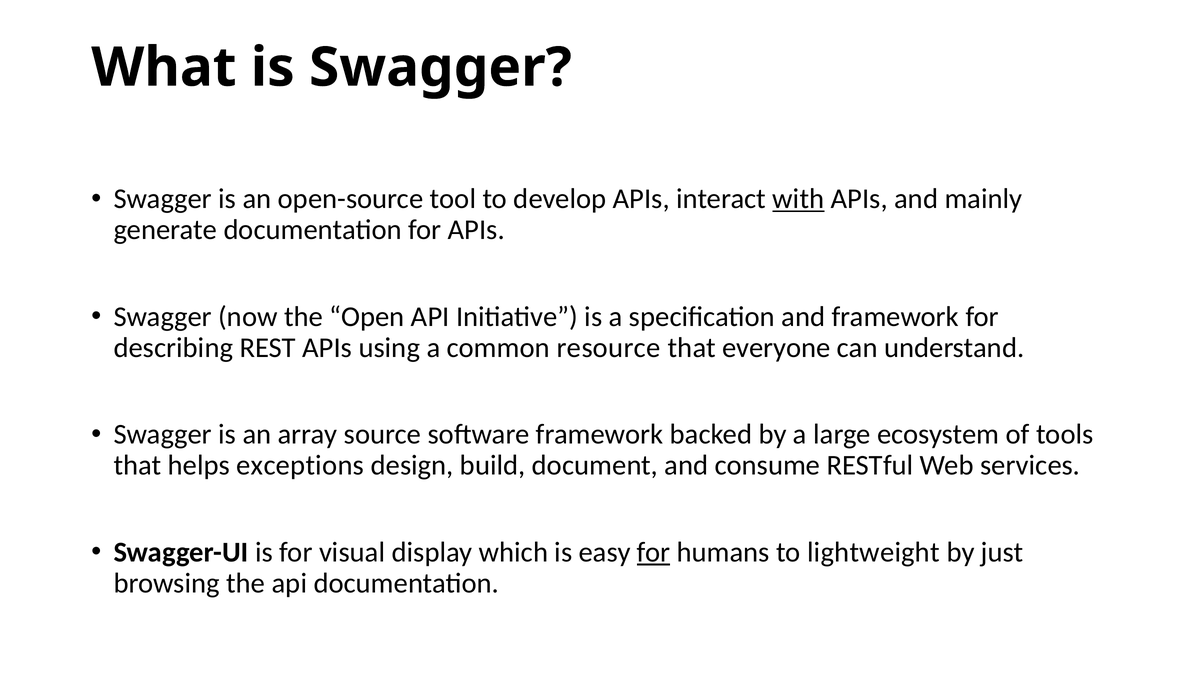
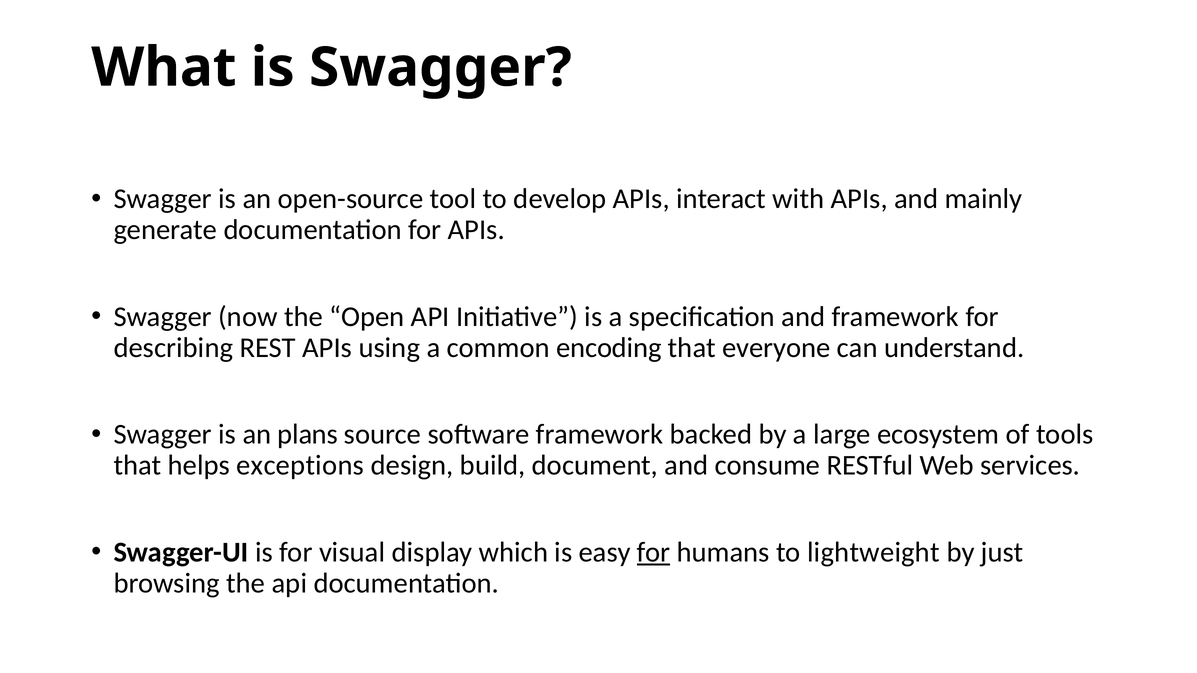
with underline: present -> none (798, 199)
resource: resource -> encoding (609, 348)
array: array -> plans (308, 435)
